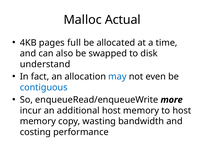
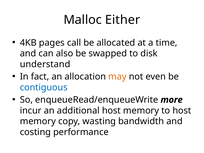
Actual: Actual -> Either (123, 20)
full: full -> call (74, 43)
may colour: blue -> orange (117, 77)
